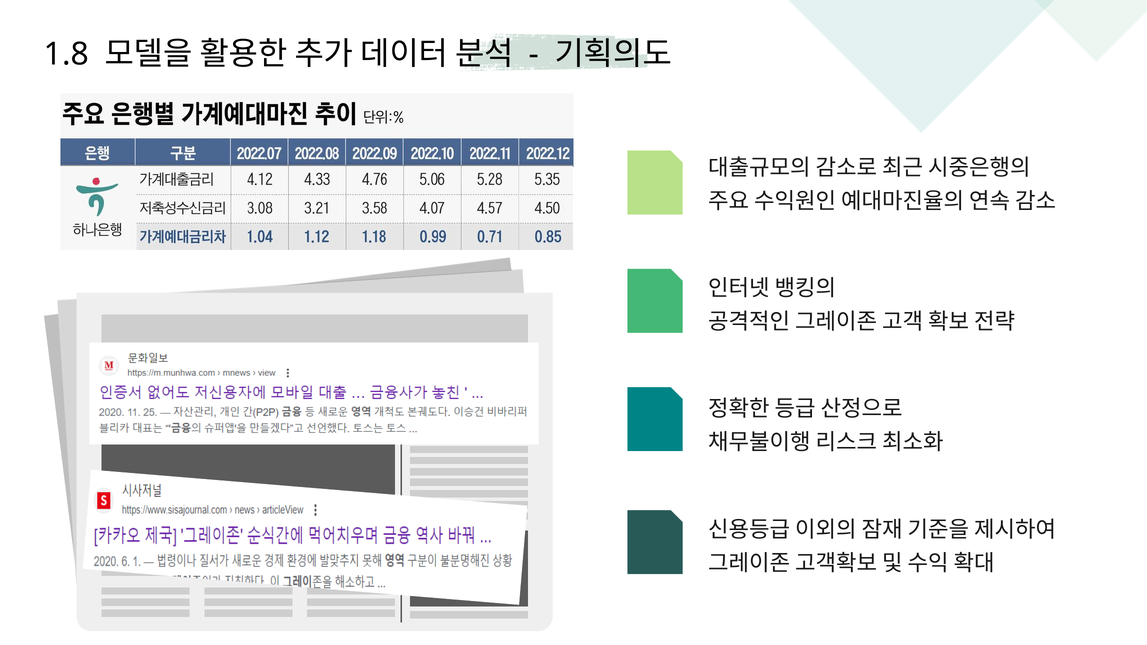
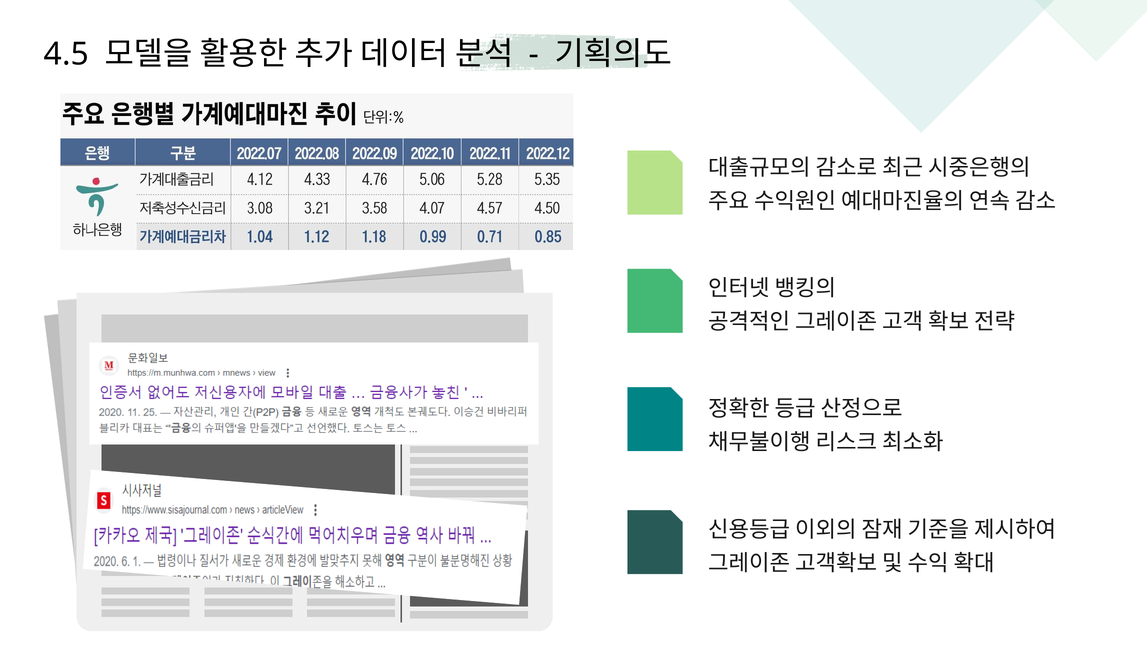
1.8: 1.8 -> 4.5 (66, 54)
